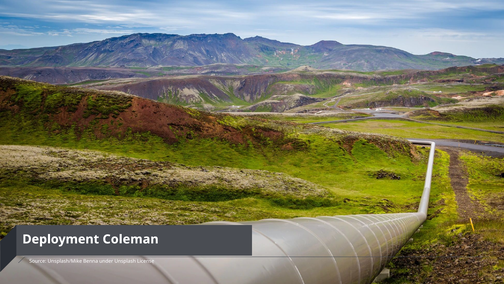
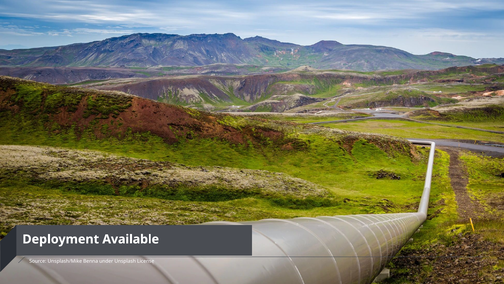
Coleman: Coleman -> Available (131, 239)
